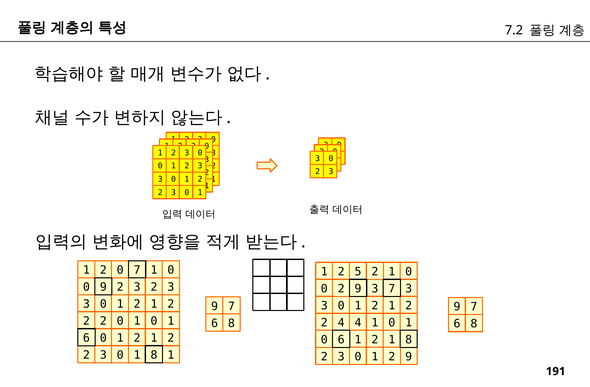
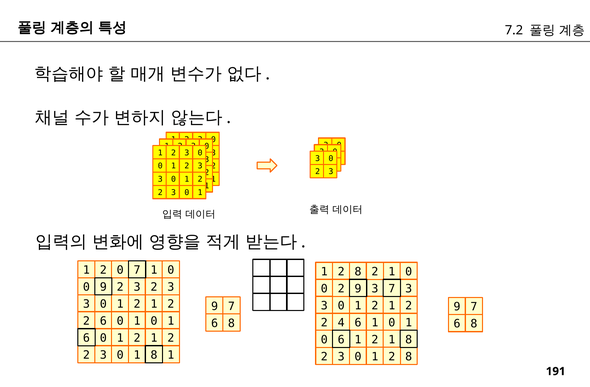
2 5: 5 -> 8 (358, 272)
2: 2 -> 6 (103, 322)
4 4: 4 -> 6 (358, 323)
1 9: 9 -> 8 (409, 357)
